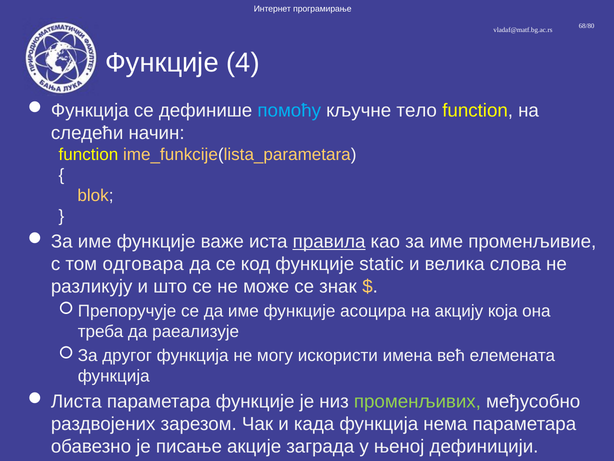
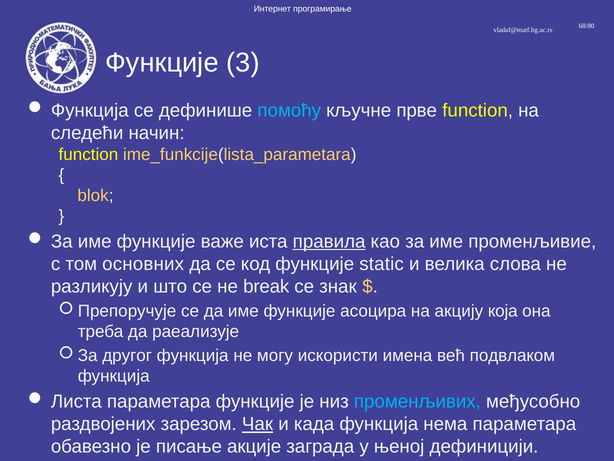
4: 4 -> 3 (243, 63)
тело: тело -> прве (417, 111)
одговара: одговара -> основних (143, 264)
може: може -> break (266, 286)
елемената: елемената -> подвлаком (512, 355)
променљивих colour: light green -> light blue (417, 401)
Чак underline: none -> present (258, 424)
